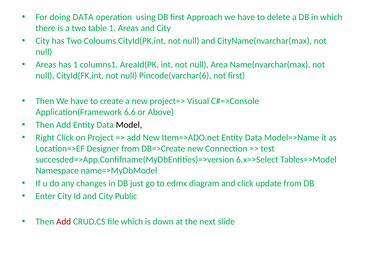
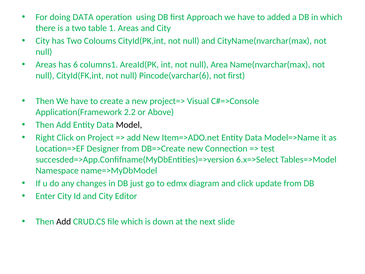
delete: delete -> added (279, 17)
has 1: 1 -> 6 (76, 65)
6.6: 6.6 -> 2.2 (130, 112)
Public: Public -> Editor (126, 196)
Add colour: red -> black (64, 221)
